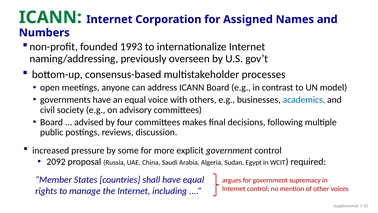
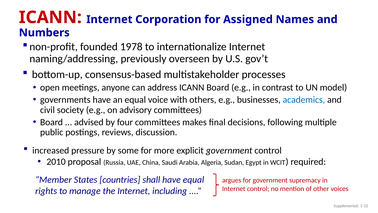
ICANN colour: green -> red (50, 17)
1993: 1993 -> 1978 (131, 47)
2092: 2092 -> 2010 (56, 162)
